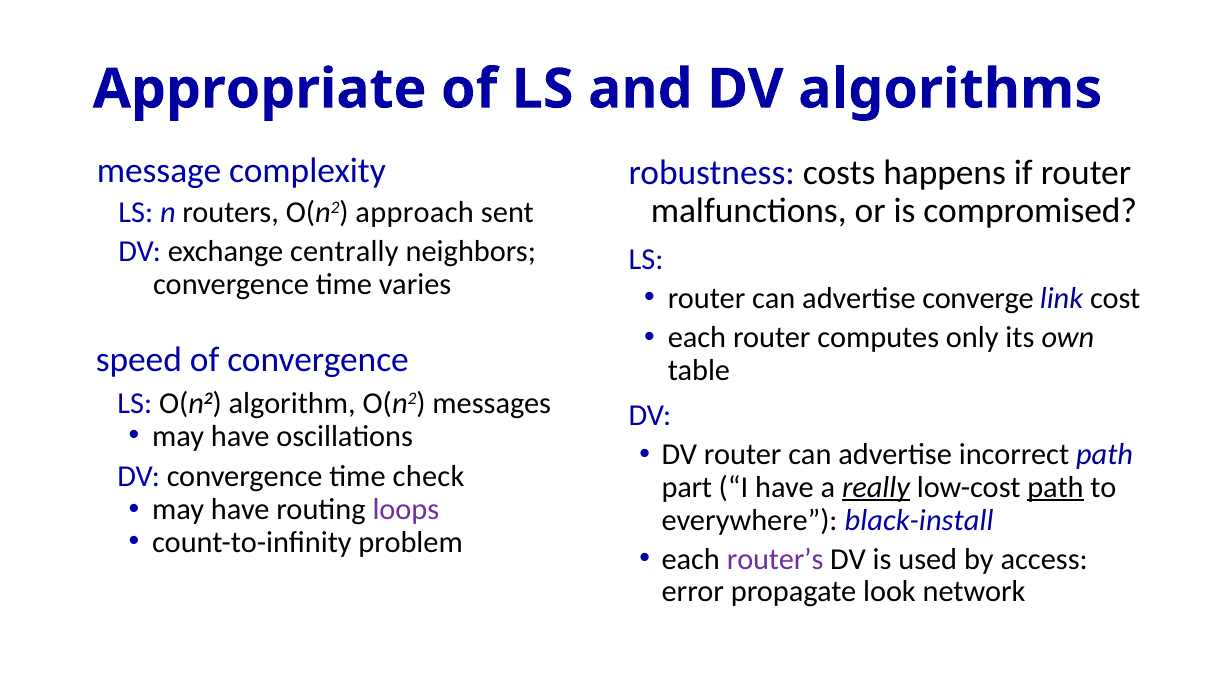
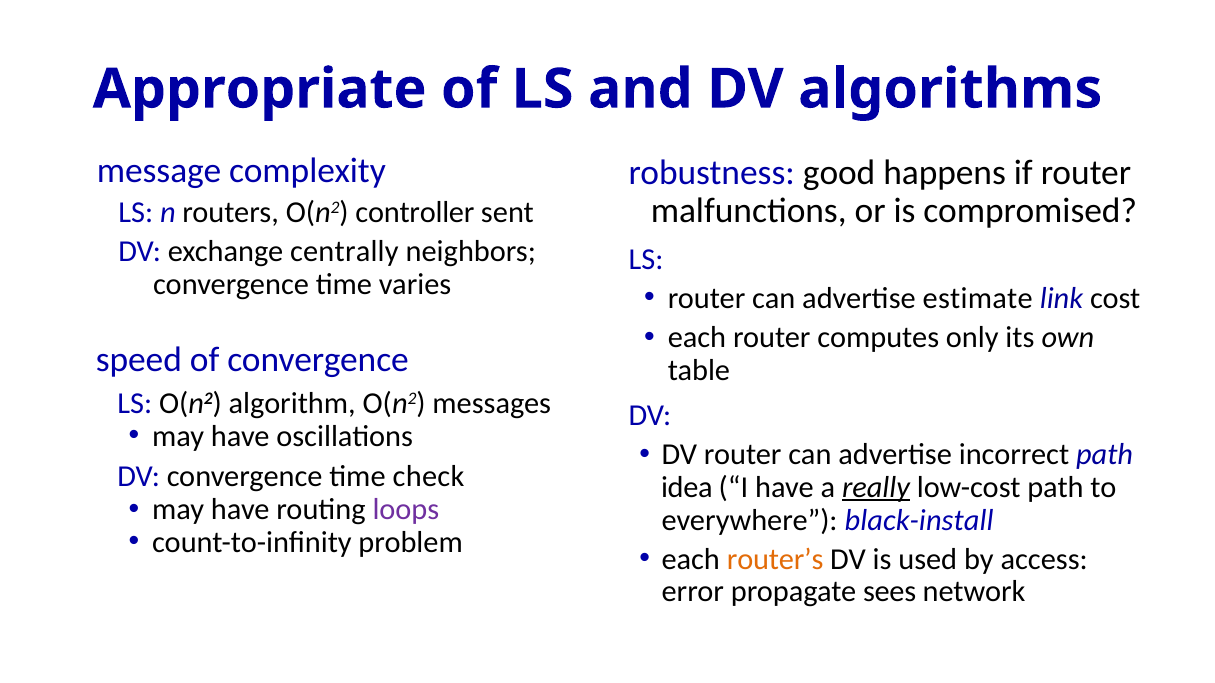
costs: costs -> good (839, 173)
approach: approach -> controller (415, 213)
converge: converge -> estimate (978, 298)
part: part -> idea (687, 488)
path underline: present -> none (1055, 488)
router’s colour: purple -> orange (775, 559)
look: look -> sees (890, 592)
